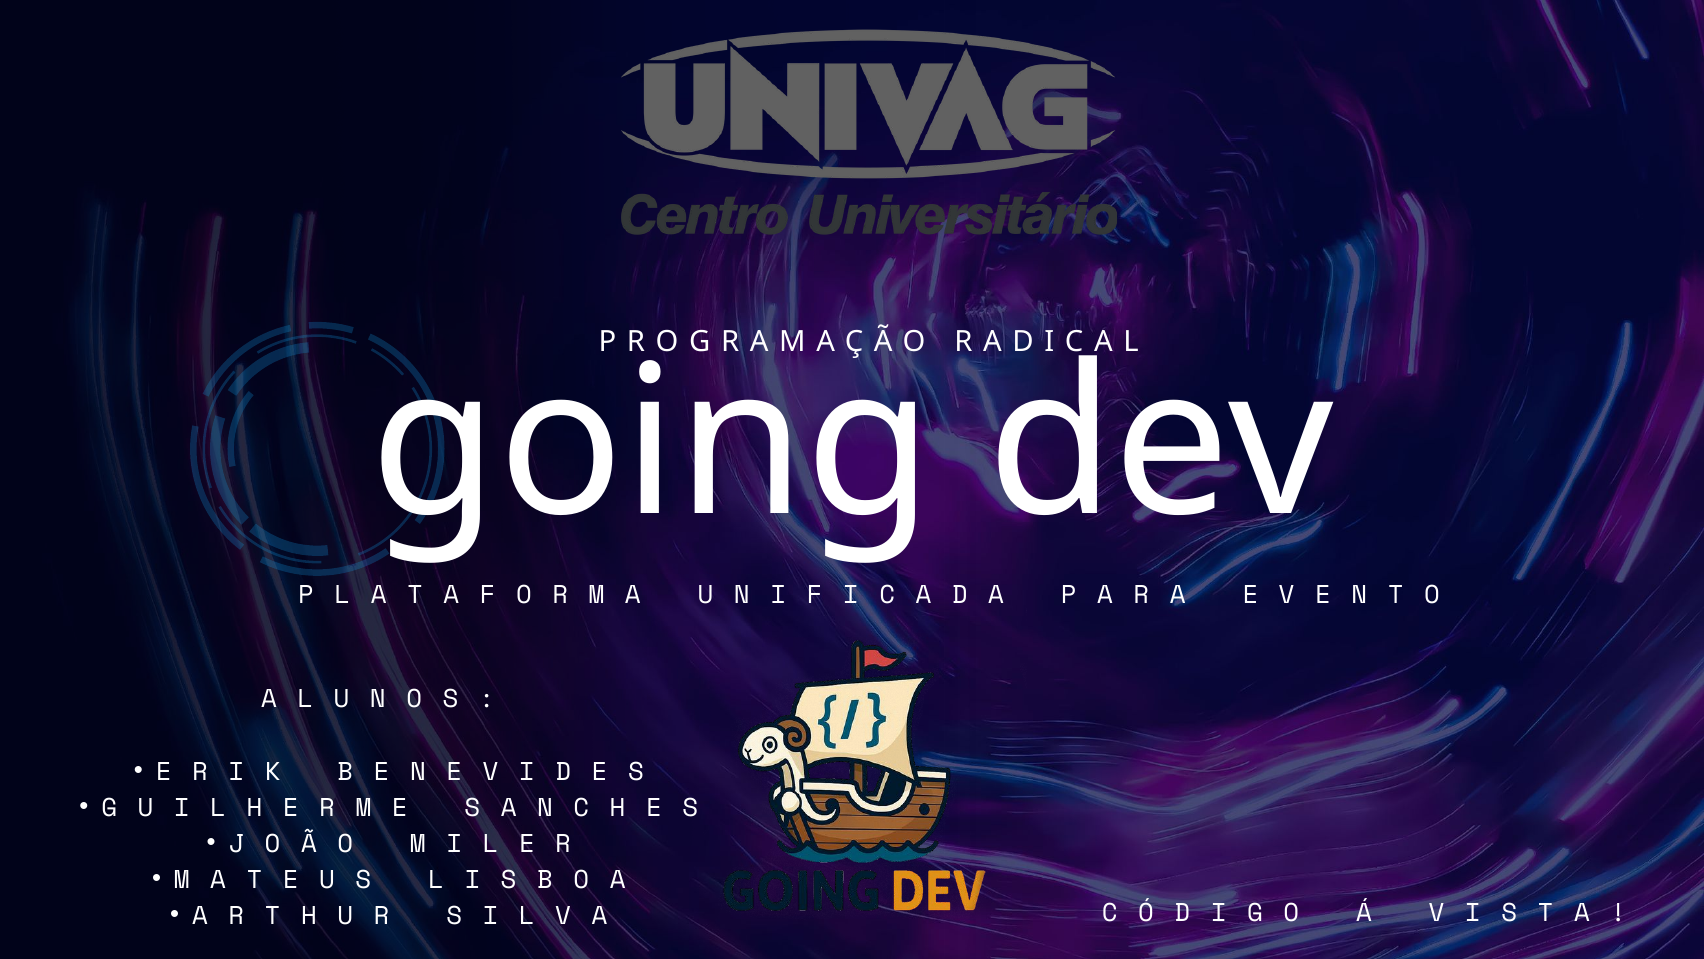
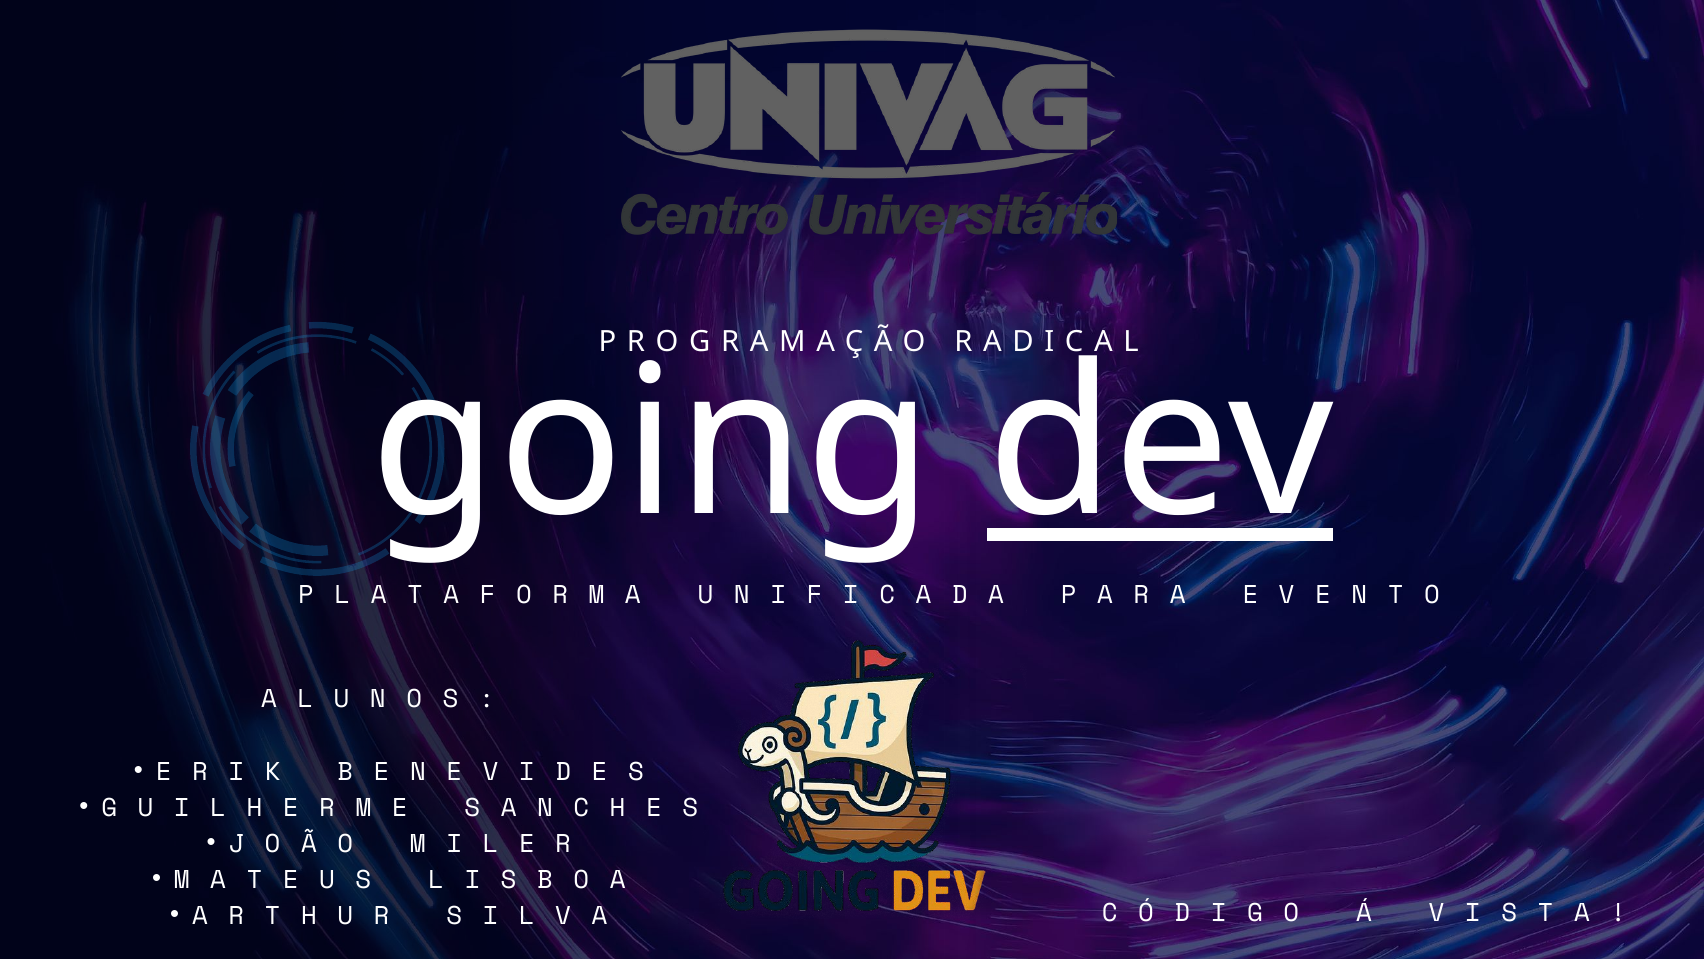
dev underline: none -> present (1161, 445)
